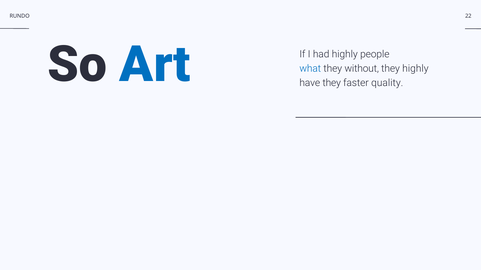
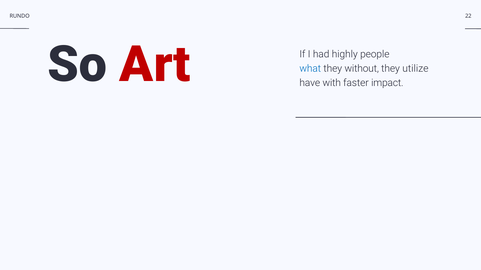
Art colour: blue -> red (155, 65)
they highly: highly -> utilize (415, 69)
have they: they -> with (332, 83)
quality: quality -> impact (387, 83)
